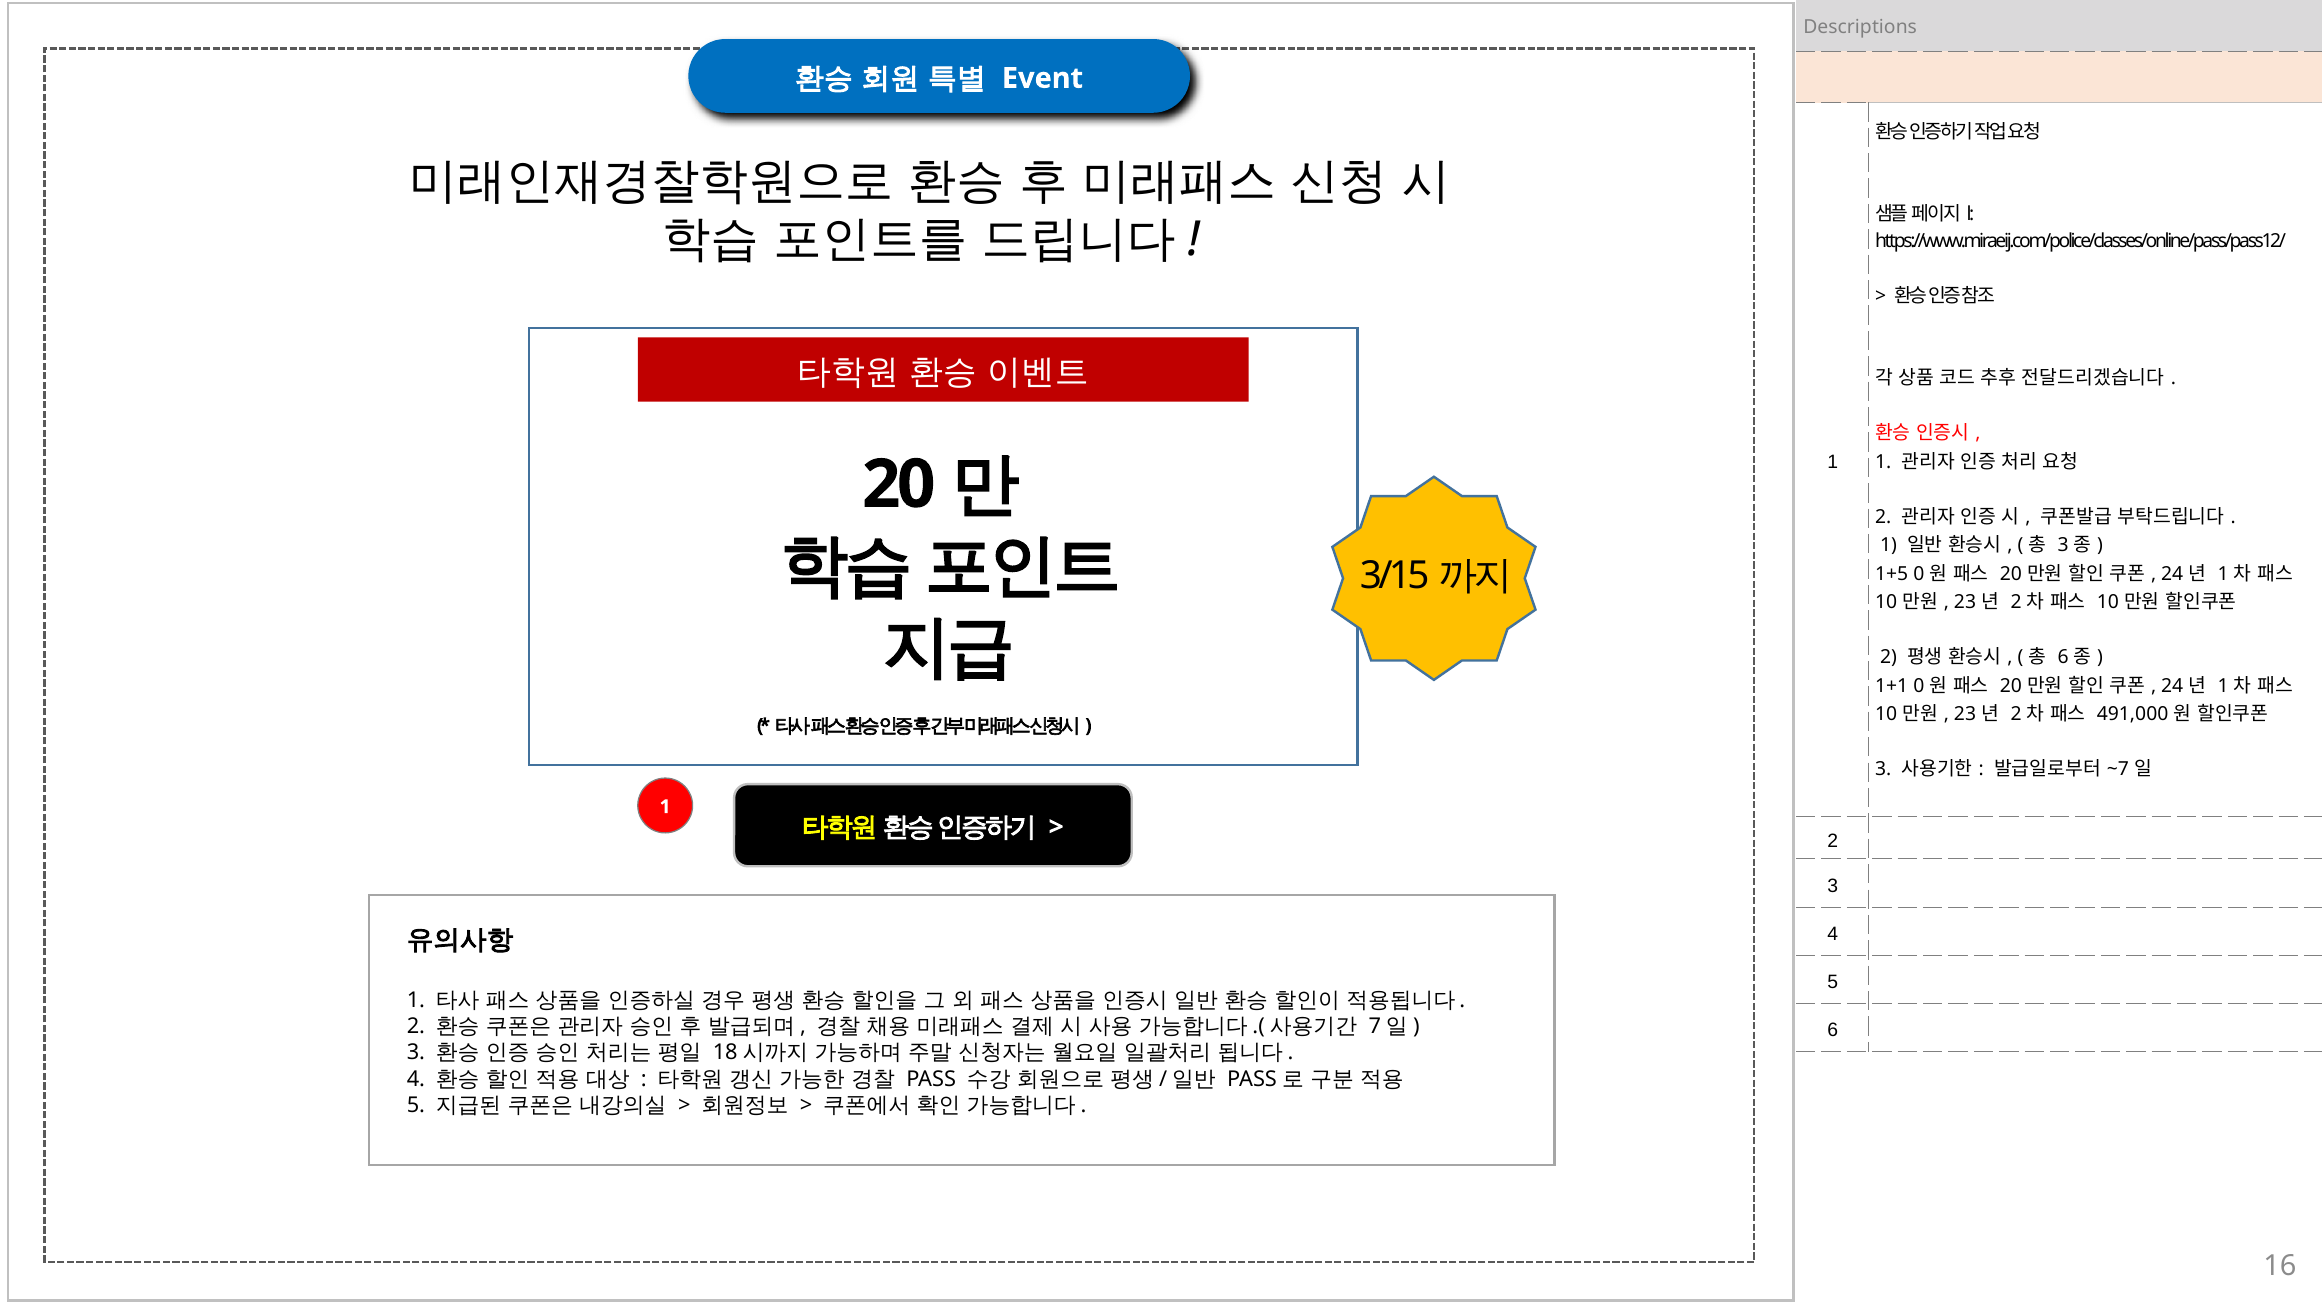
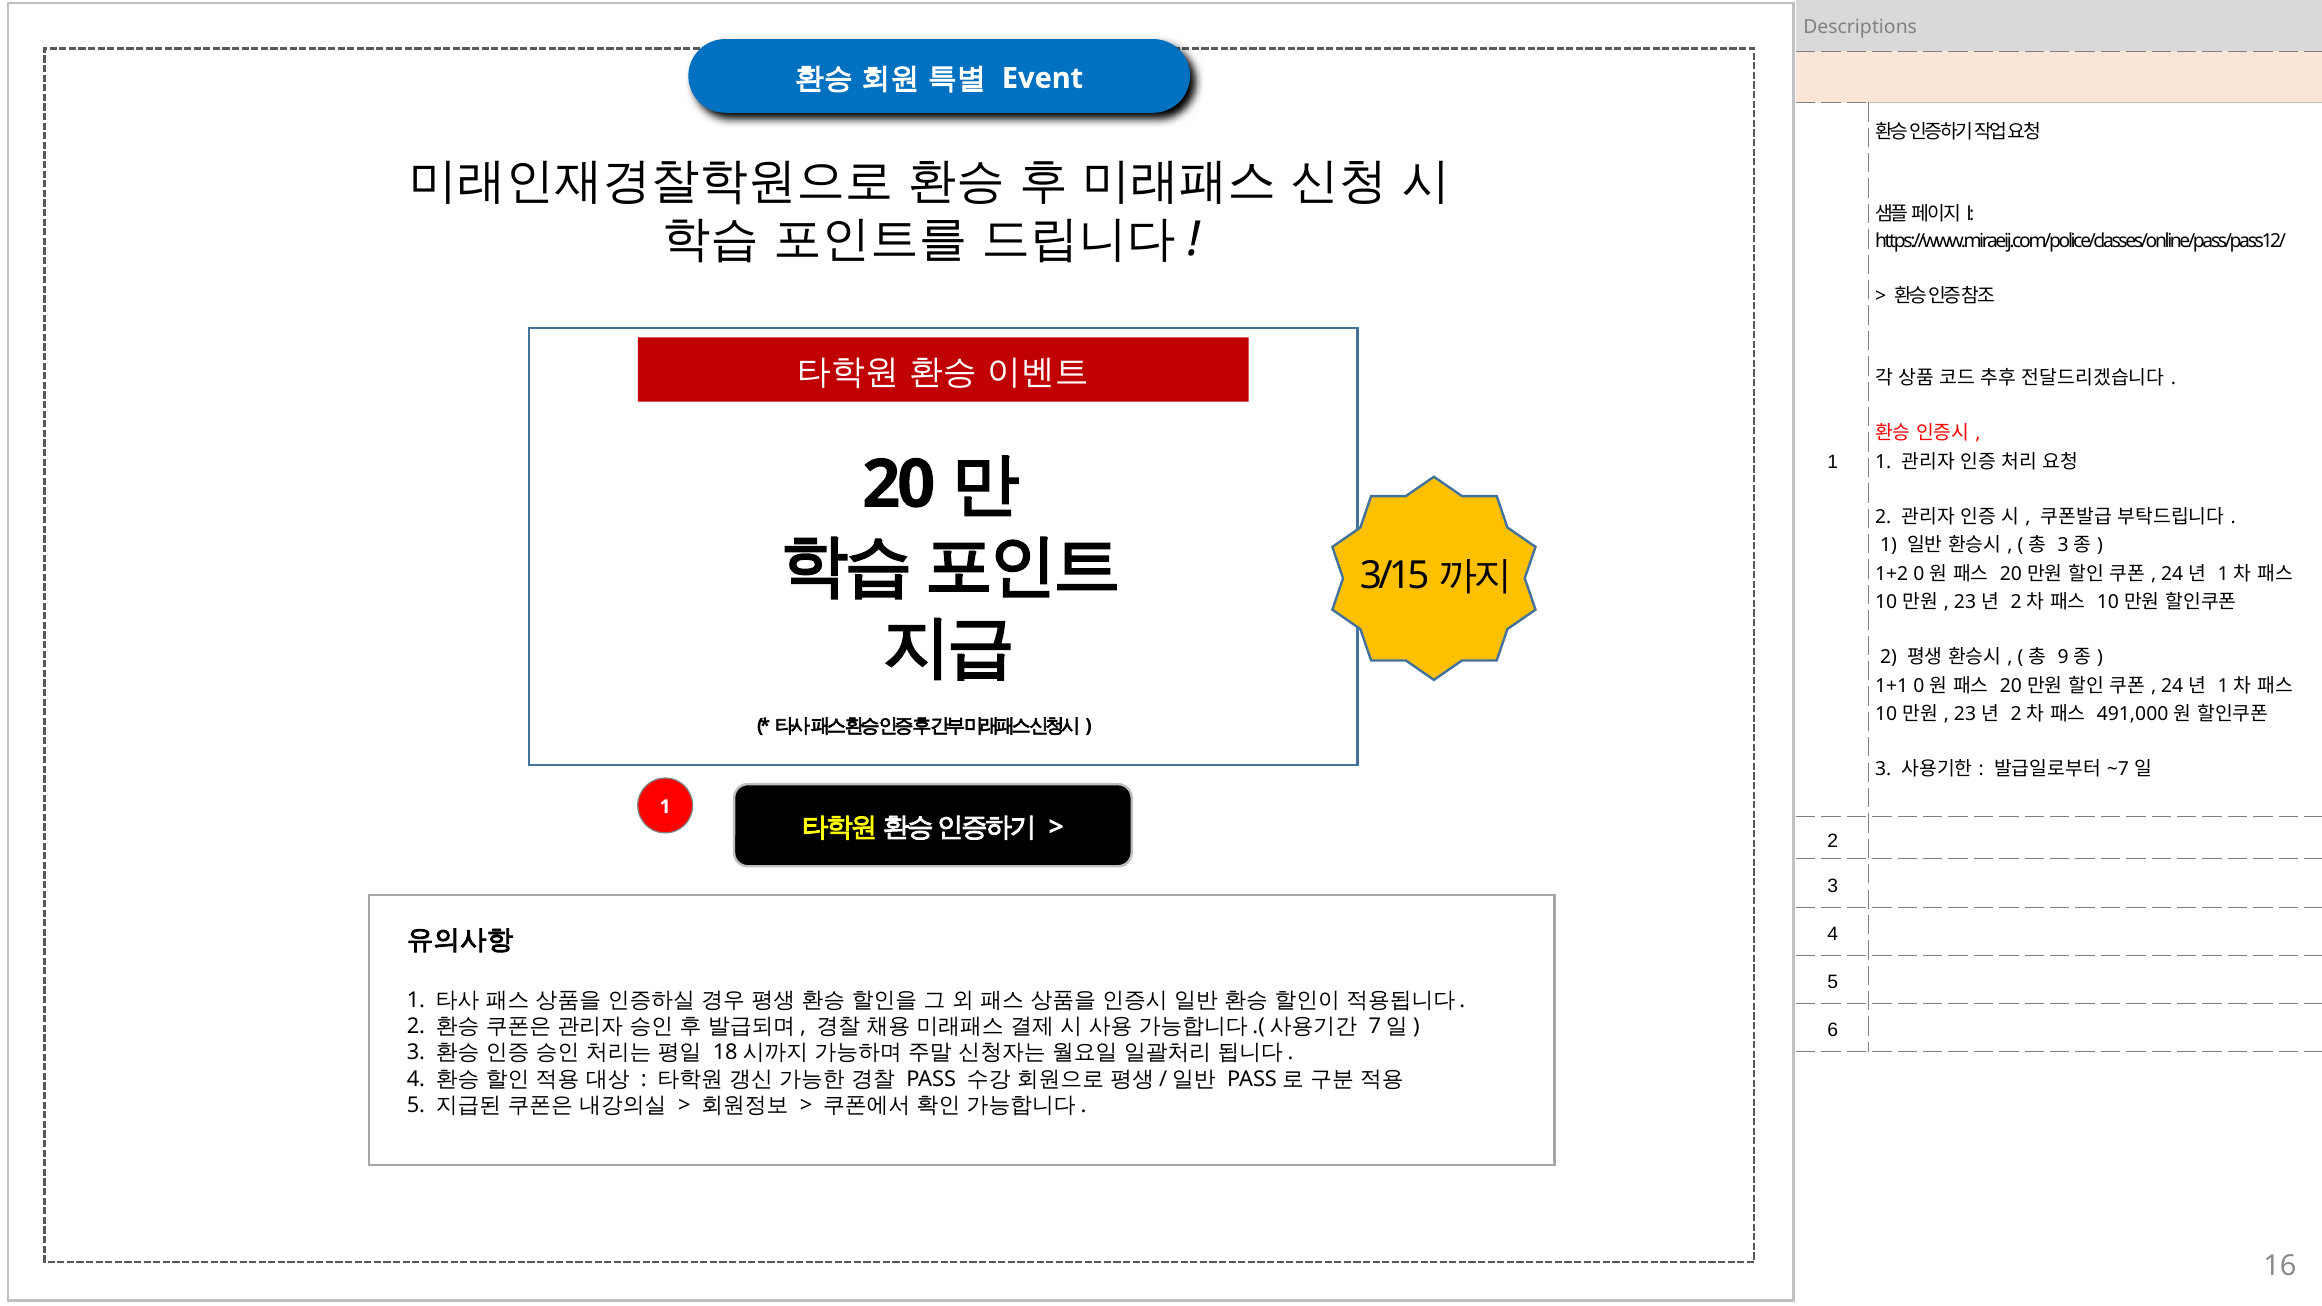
1+5: 1+5 -> 1+2 (1892, 574)
6: 6 -> 9 (2063, 657)
